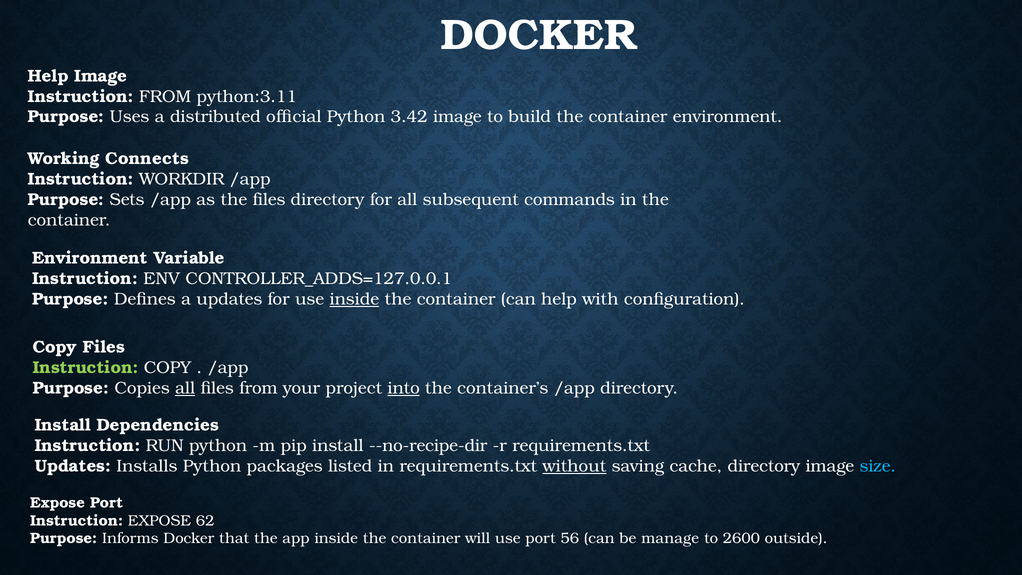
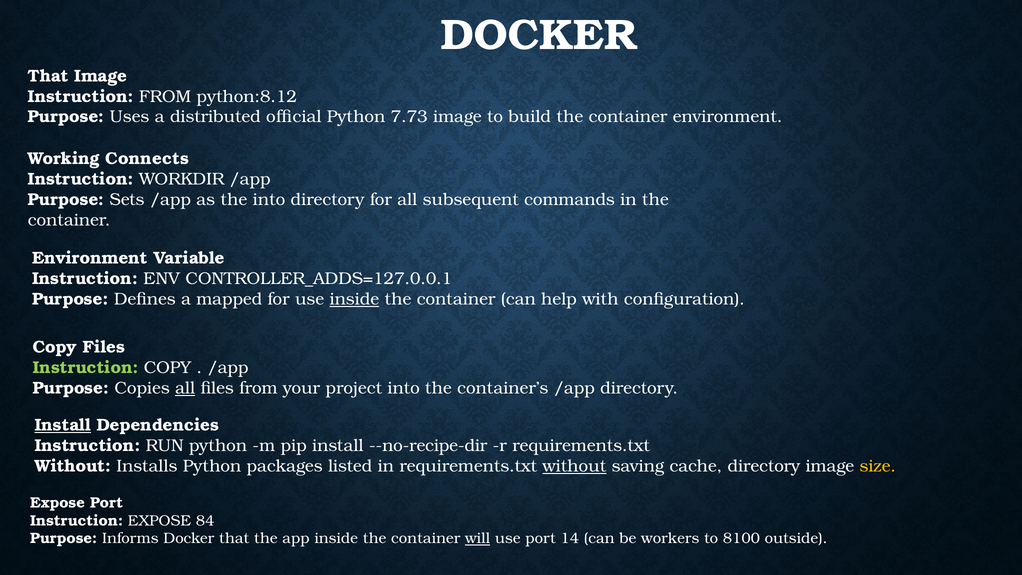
Help: Help -> That (48, 76)
python:3.11: python:3.11 -> python:8.12 (247, 96)
3.42: 3.42 -> 7.73 (409, 117)
the files: files -> into (269, 200)
a updates: updates -> mapped (229, 299)
into underline: present -> none (404, 388)
Install underline: none -> present (63, 425)
Updates: Updates -> Without (73, 466)
size colour: light blue -> yellow (878, 466)
62: 62 -> 84 (205, 520)
will underline: none -> present (478, 538)
56: 56 -> 14 (570, 538)
manage: manage -> workers (670, 538)
2600: 2600 -> 8100 (741, 538)
